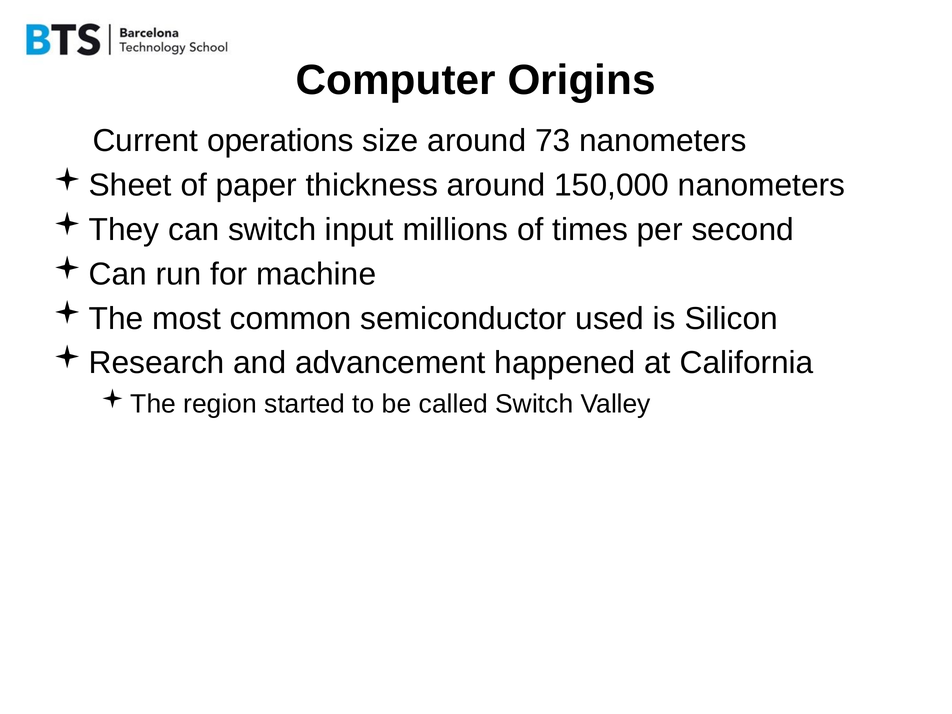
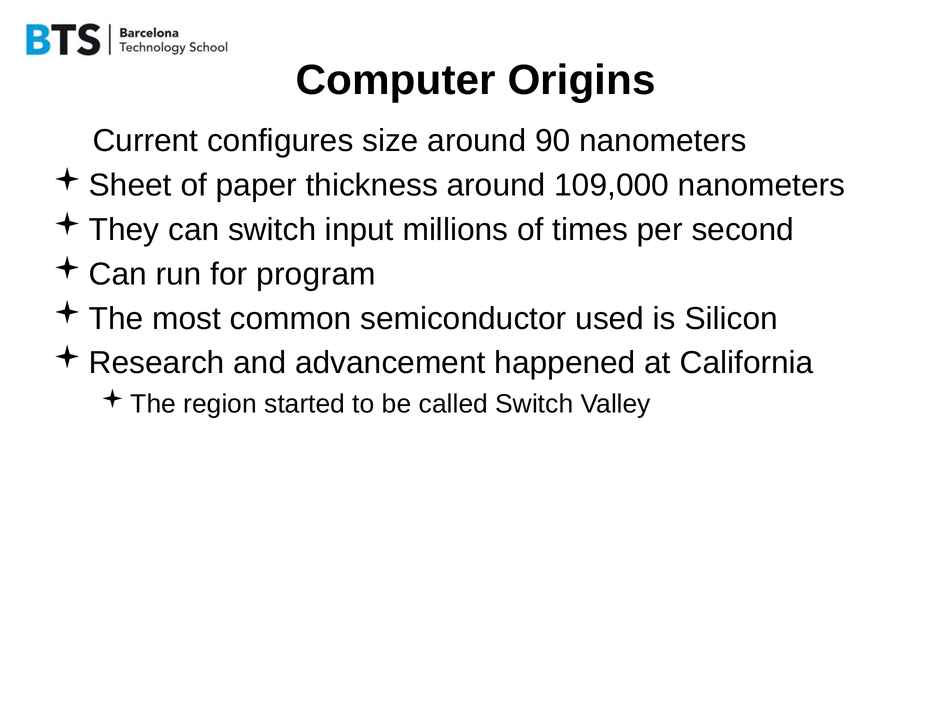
operations: operations -> configures (280, 141)
73: 73 -> 90 (553, 141)
150,000: 150,000 -> 109,000 (612, 185)
machine: machine -> program (316, 274)
